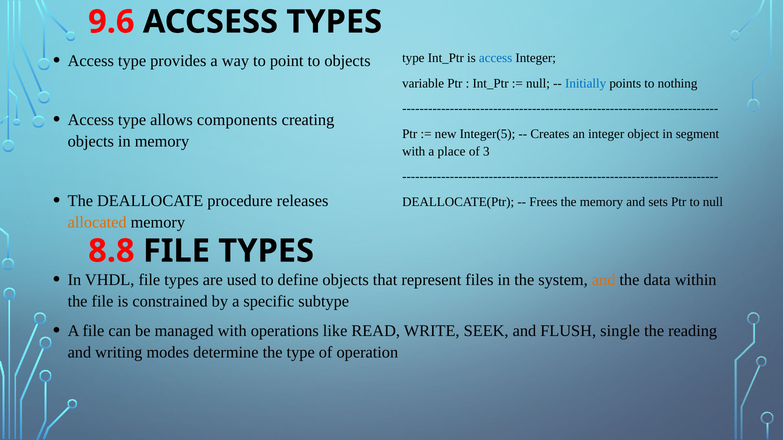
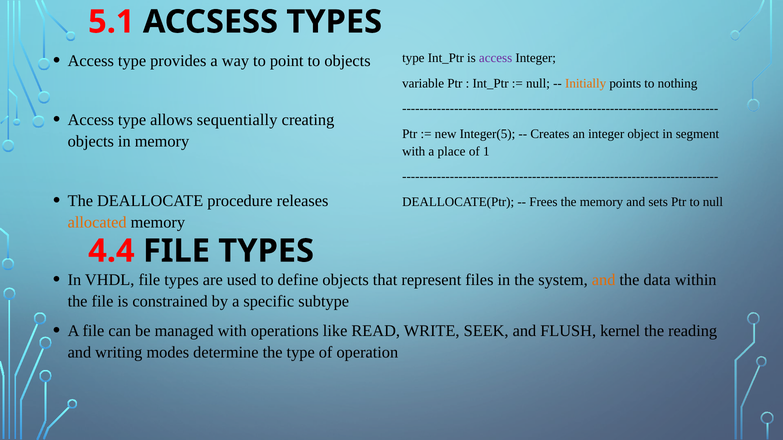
9.6: 9.6 -> 5.1 (111, 22)
access colour: blue -> purple (496, 58)
Initially colour: blue -> orange (586, 83)
components: components -> sequentially (237, 120)
3: 3 -> 1 (486, 151)
8.8: 8.8 -> 4.4 (111, 251)
single: single -> kernel (620, 331)
